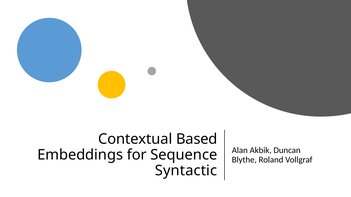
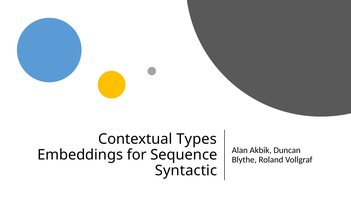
Based: Based -> Types (197, 139)
